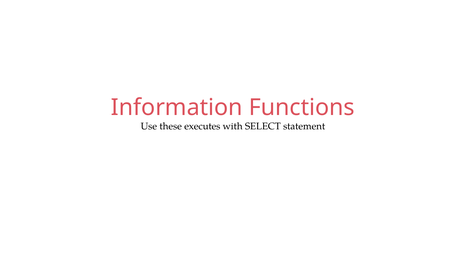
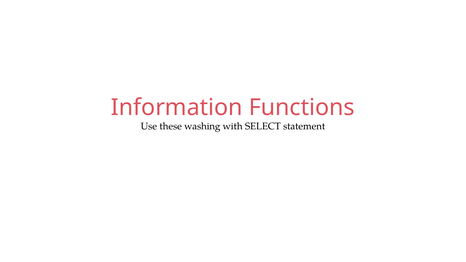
executes: executes -> washing (202, 126)
